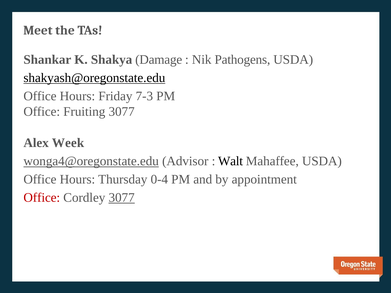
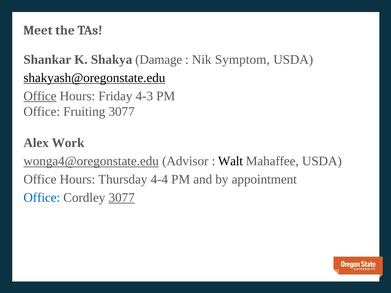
Pathogens: Pathogens -> Symptom (242, 60)
Office underline: none -> present (40, 96)
7-3: 7-3 -> 4-3 (144, 96)
Week: Week -> Work (68, 143)
0-4: 0-4 -> 4-4 (159, 179)
Office colour: red -> blue (42, 198)
